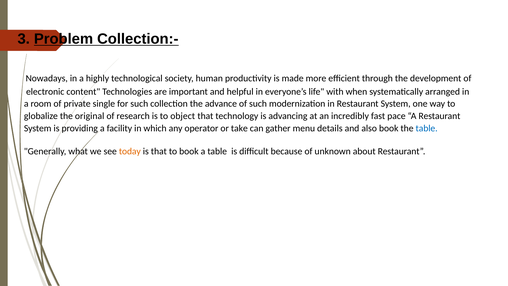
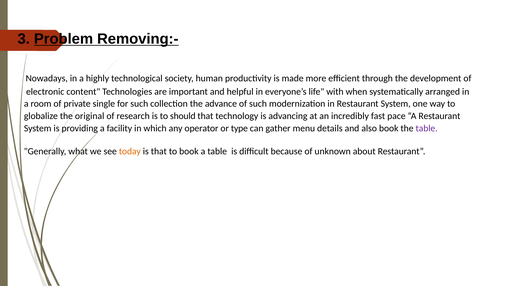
Collection:-: Collection:- -> Removing:- (138, 39)
object: object -> should (183, 116)
take: take -> type (239, 128)
table colour: blue -> purple (427, 128)
